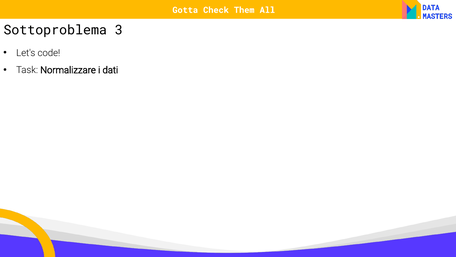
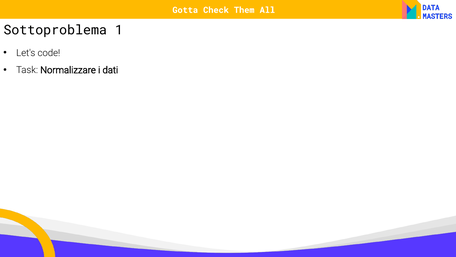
3: 3 -> 1 (119, 30)
